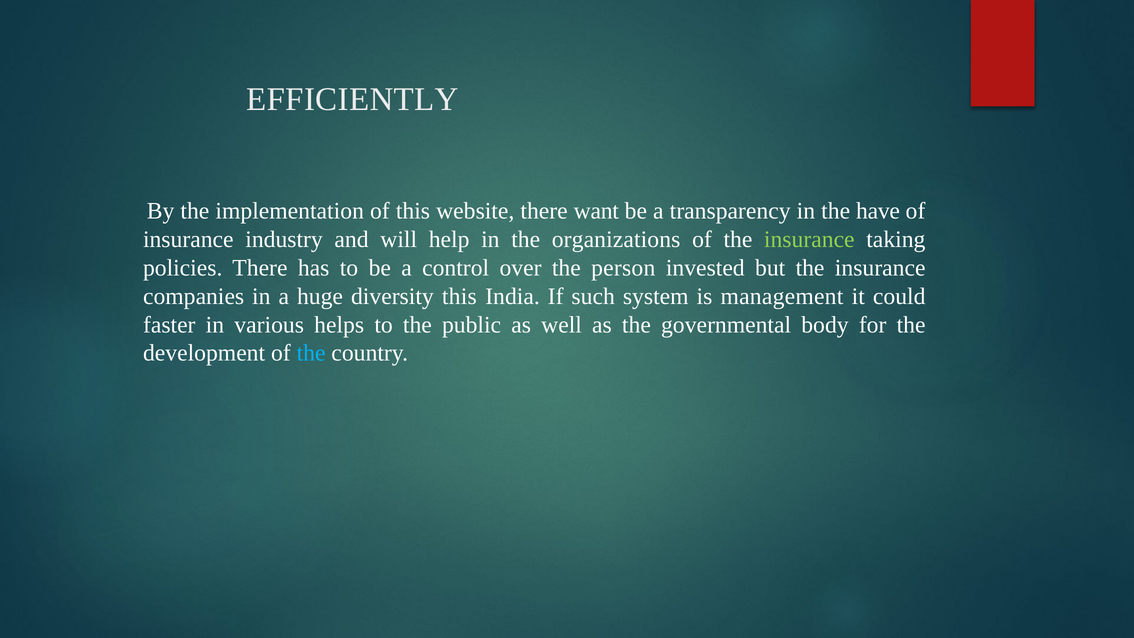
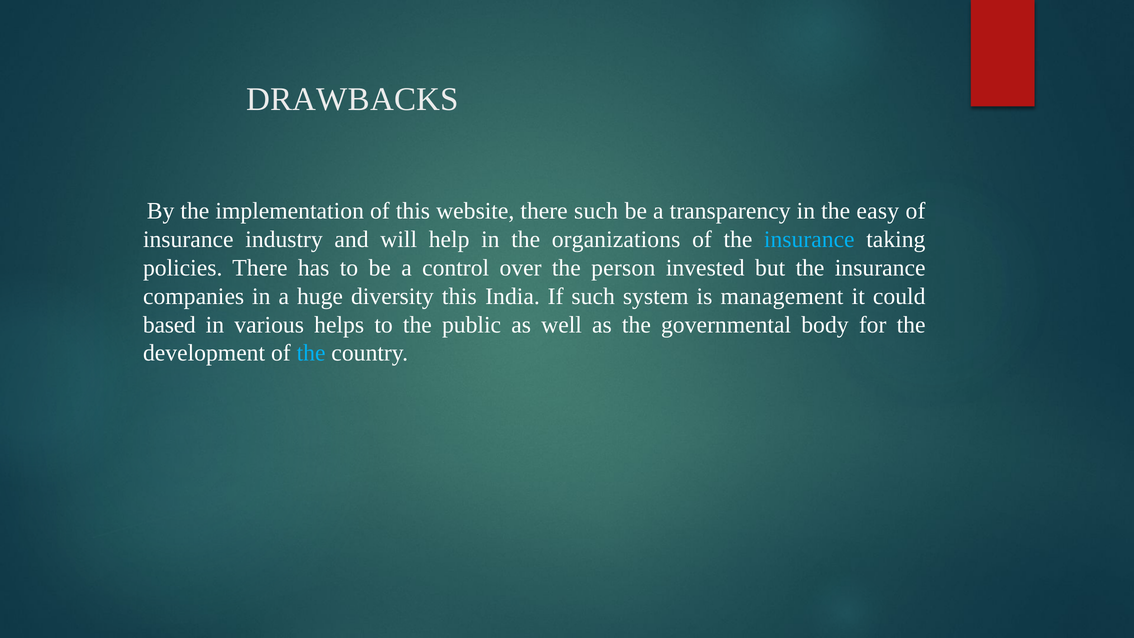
EFFICIENTLY: EFFICIENTLY -> DRAWBACKS (352, 99)
there want: want -> such (596, 211)
have: have -> easy (878, 211)
insurance colour: light green -> light blue (809, 239)
faster: faster -> based (169, 325)
